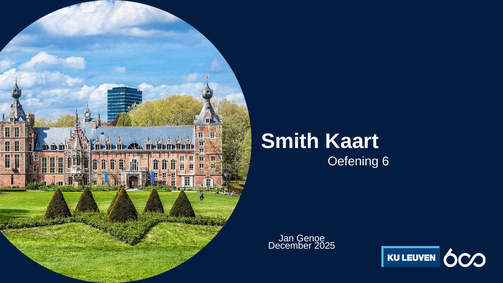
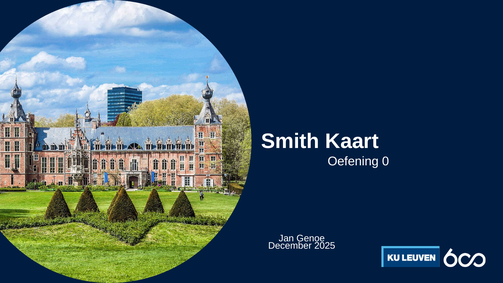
6: 6 -> 0 (386, 161)
